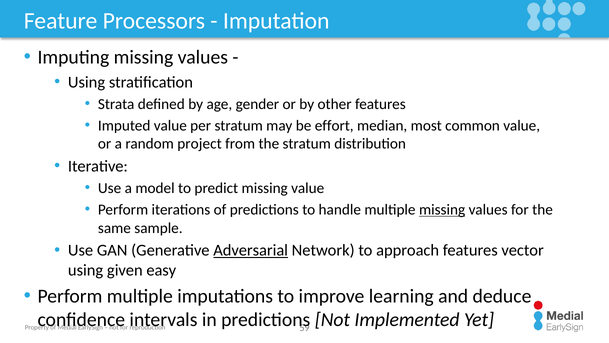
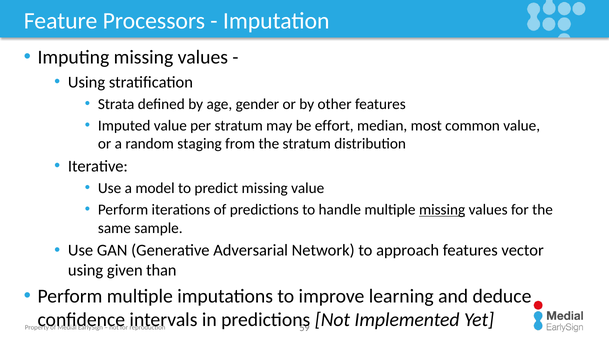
project: project -> staging (200, 144)
Adversarial underline: present -> none (251, 250)
easy: easy -> than (161, 270)
